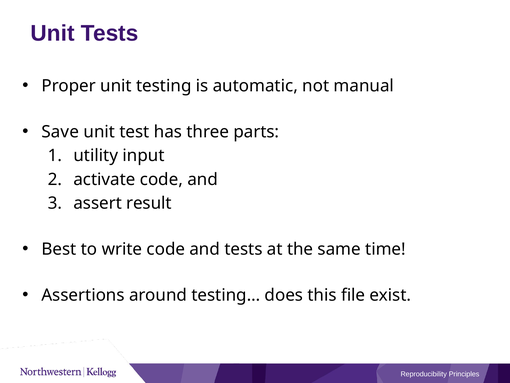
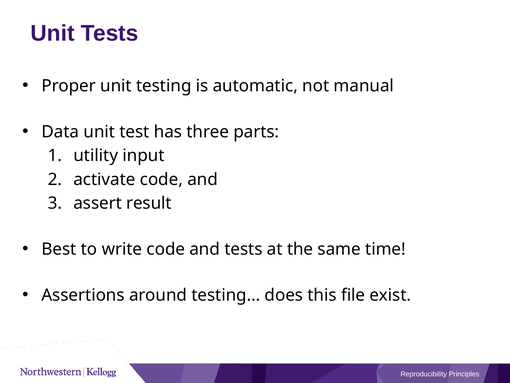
Save: Save -> Data (60, 132)
